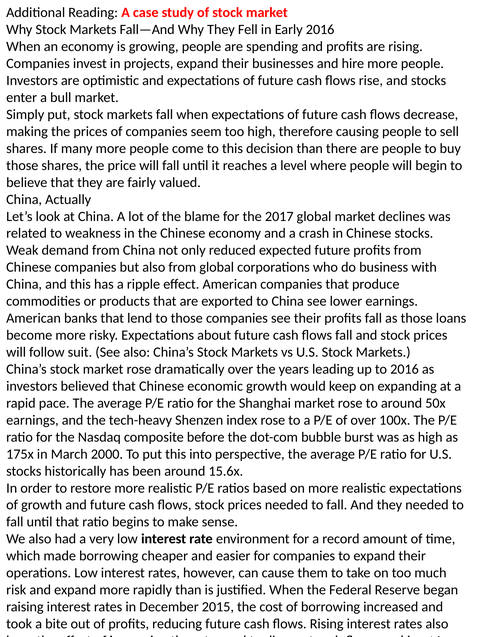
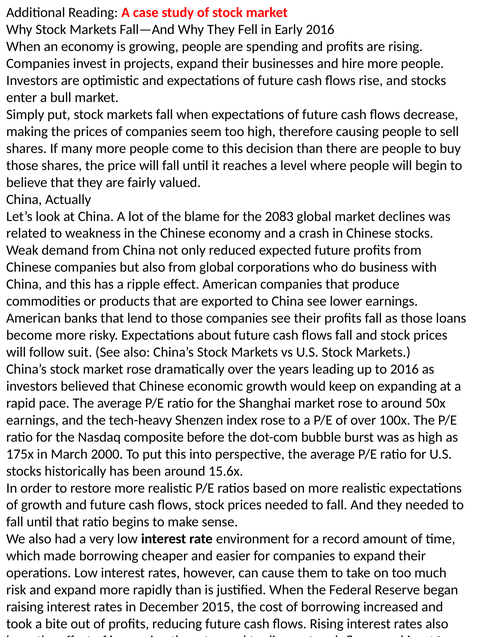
2017: 2017 -> 2083 (279, 216)
